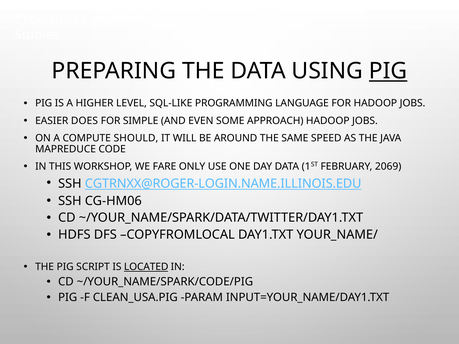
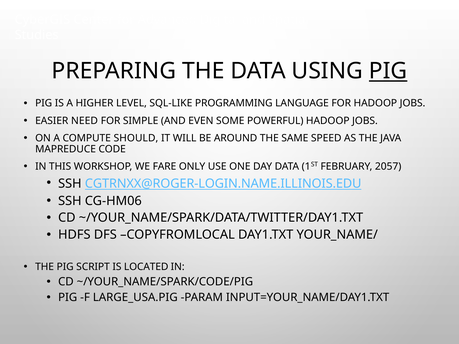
DOES: DOES -> NEED (84, 121)
APPROACH: APPROACH -> POWERFUL (275, 121)
2069: 2069 -> 2057 (388, 167)
LOCATED underline: present -> none (146, 267)
CLEAN_USA.PIG: CLEAN_USA.PIG -> LARGE_USA.PIG (135, 298)
